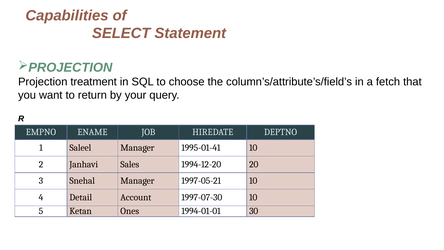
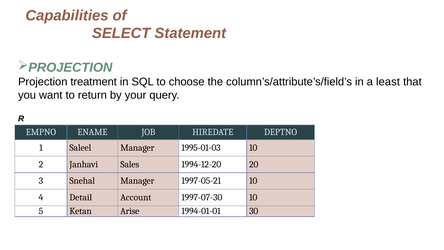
fetch: fetch -> least (388, 82)
1995-01-41: 1995-01-41 -> 1995-01-03 (201, 148)
Ones: Ones -> Arise (130, 211)
